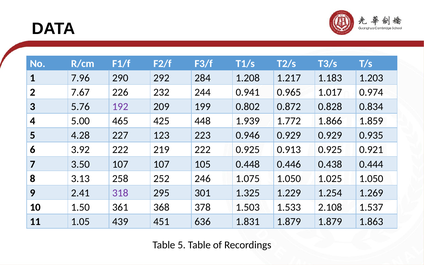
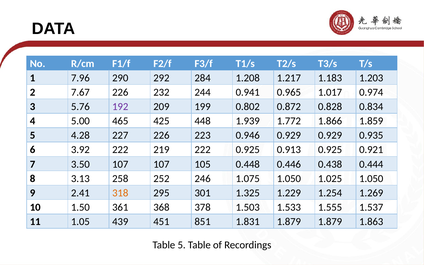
227 123: 123 -> 226 (161, 136)
318 colour: purple -> orange (120, 193)
2.108: 2.108 -> 1.555 (330, 207)
636: 636 -> 851 (203, 222)
